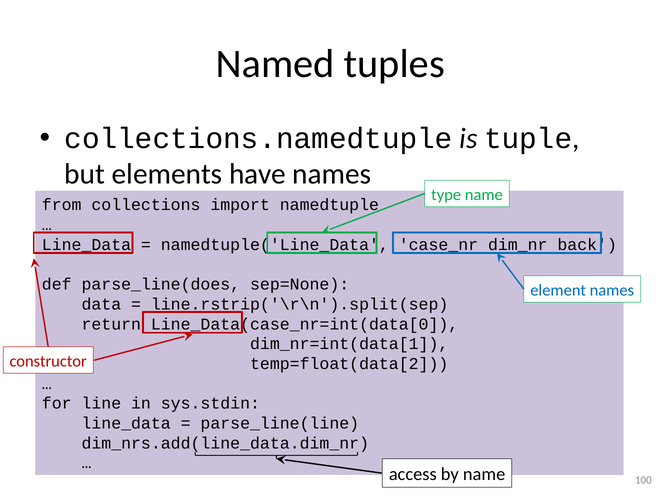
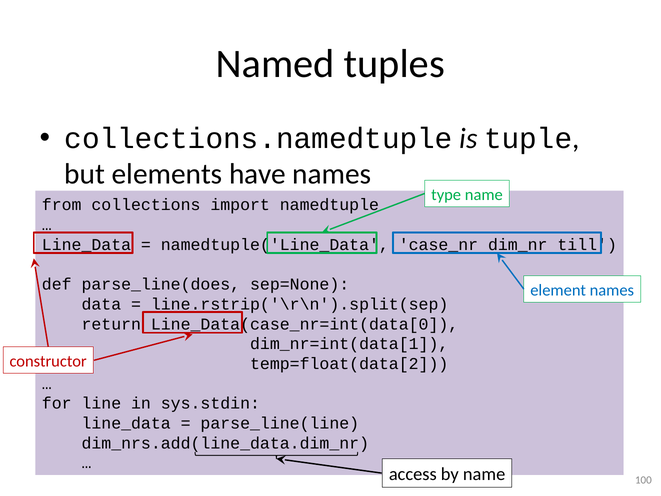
back: back -> till (587, 245)
